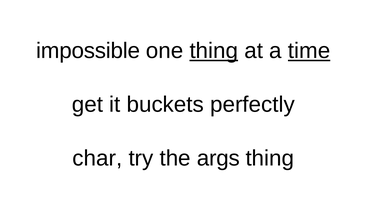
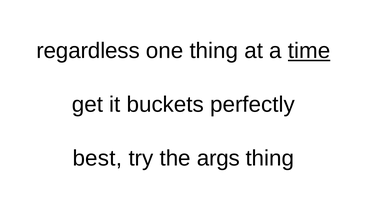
impossible: impossible -> regardless (88, 51)
thing underline: present -> none (214, 51)
char: char -> best (97, 159)
